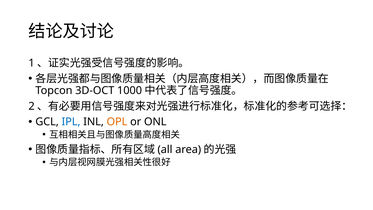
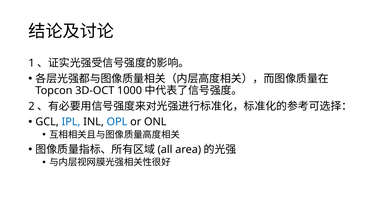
OPL colour: orange -> blue (117, 122)
